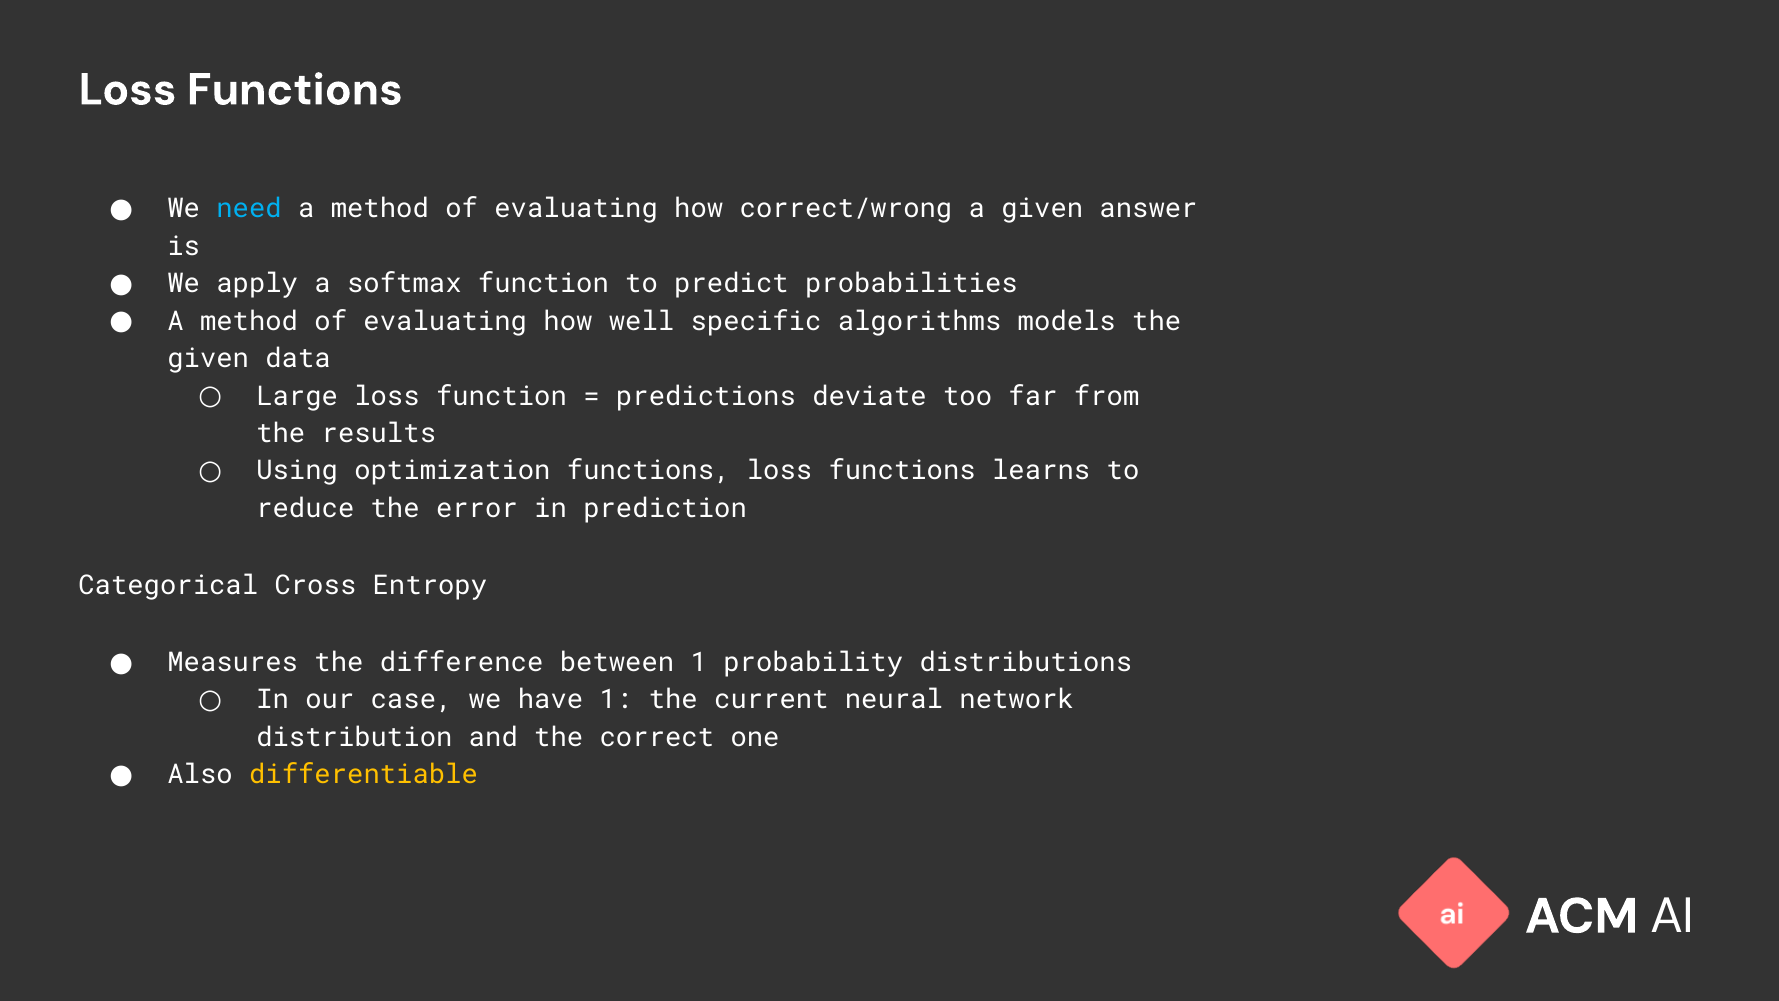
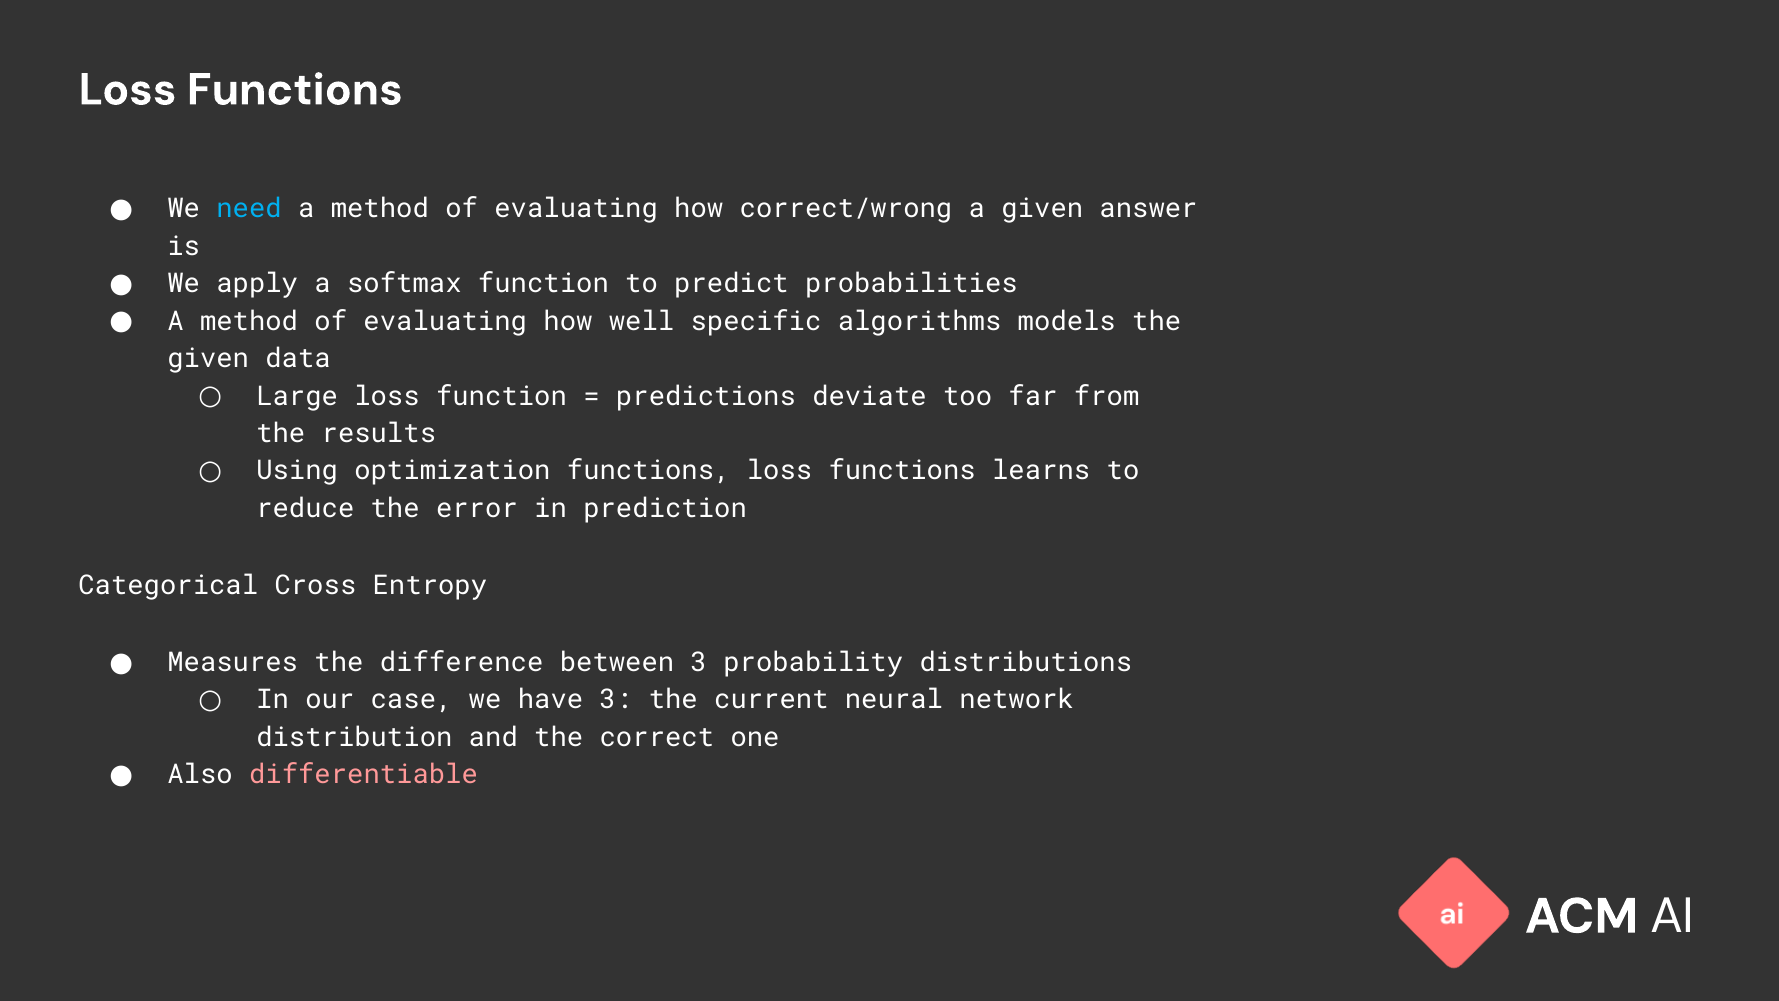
between 1: 1 -> 3 (699, 662)
have 1: 1 -> 3 (616, 700)
differentiable colour: yellow -> pink (363, 775)
